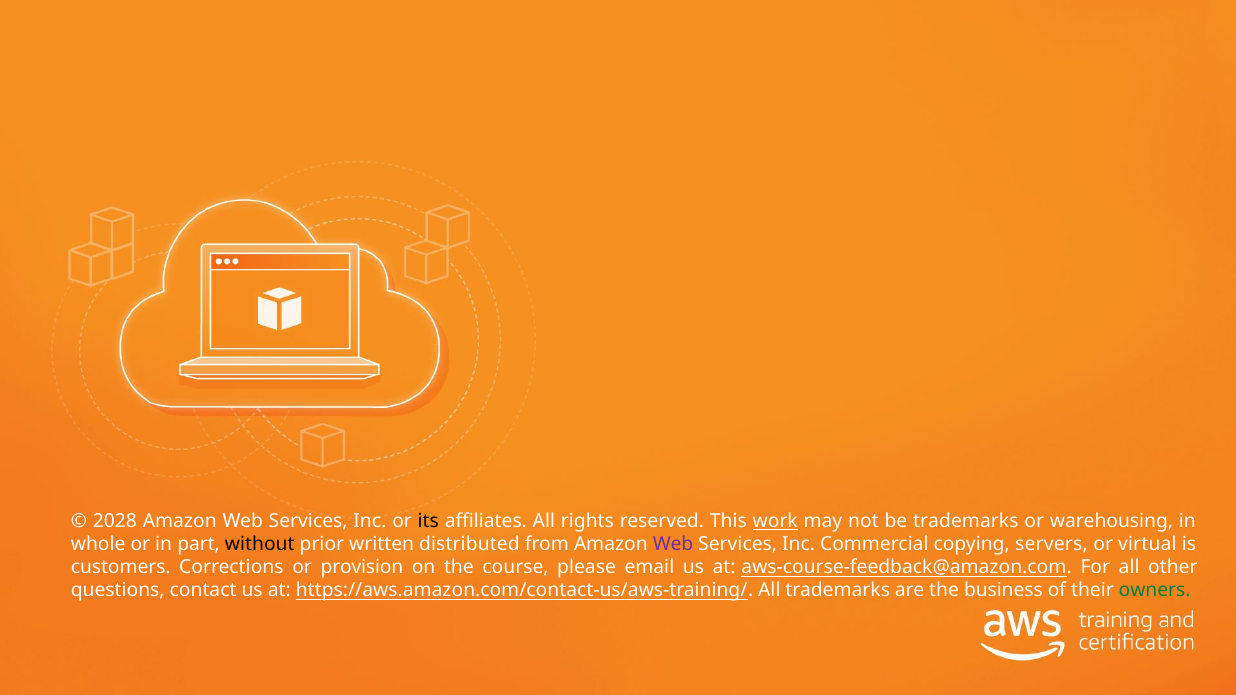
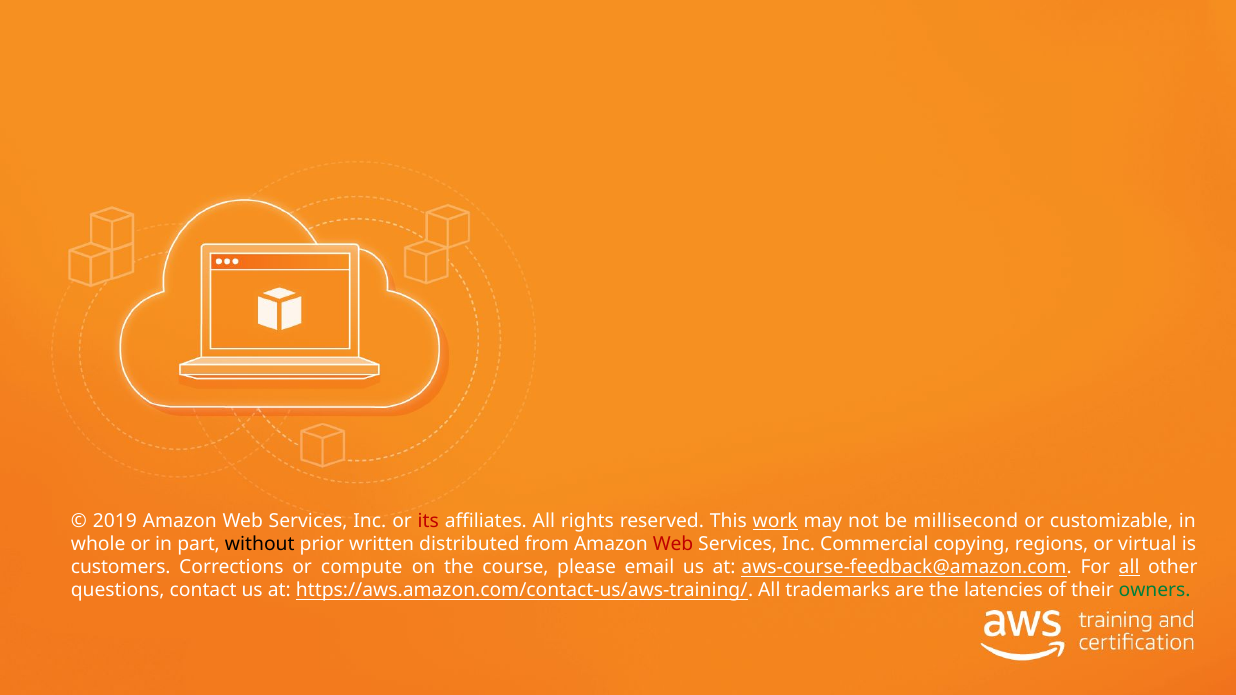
2028: 2028 -> 2019 (115, 521)
its colour: black -> red (428, 521)
be trademarks: trademarks -> millisecond (966, 521)
warehousing: warehousing -> customizable (1112, 521)
Web colour: purple -> red (673, 544)
servers: servers -> regions (1052, 544)
provision: provision -> compute (362, 567)
all underline: none -> present (1129, 567)
business: business -> latencies (1003, 591)
